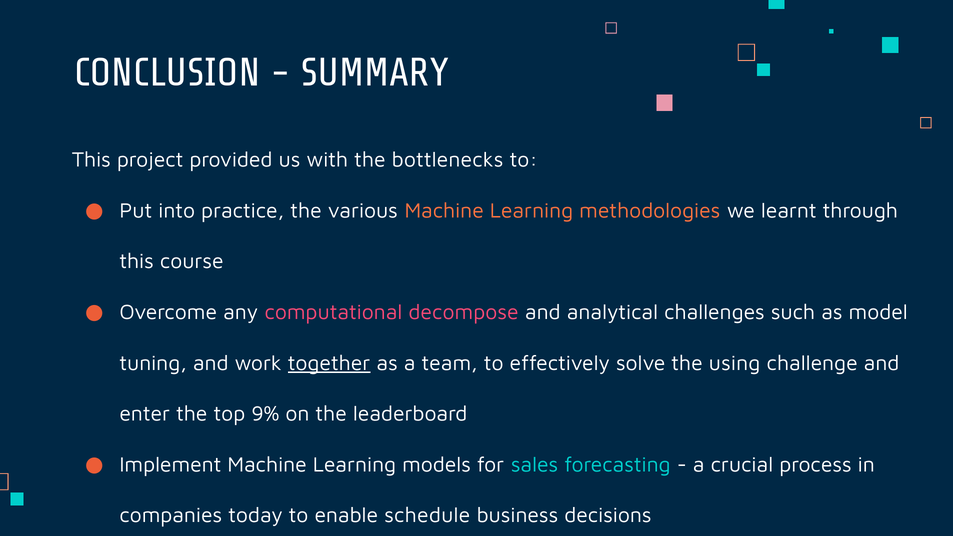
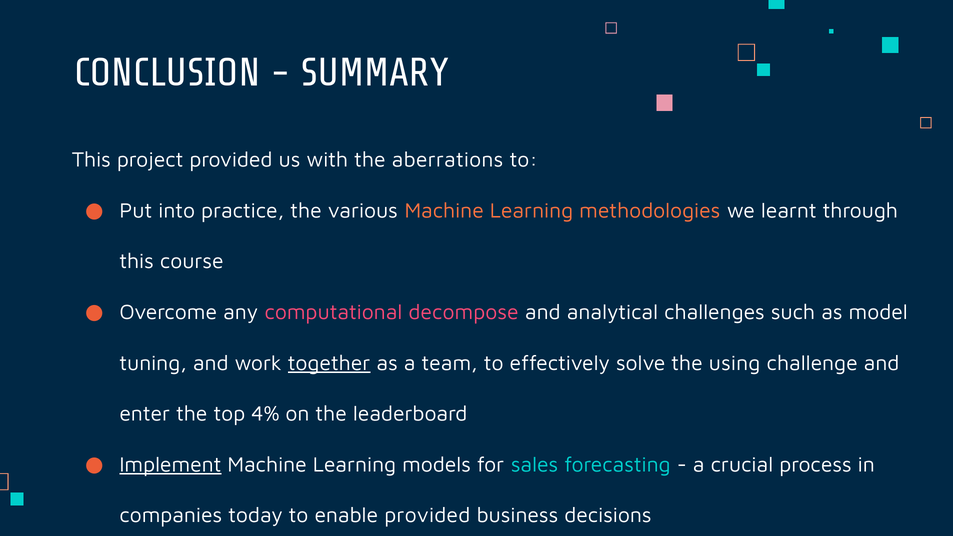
bottlenecks: bottlenecks -> aberrations (448, 160)
9%: 9% -> 4% (265, 414)
Implement underline: none -> present (170, 465)
enable schedule: schedule -> provided (427, 516)
